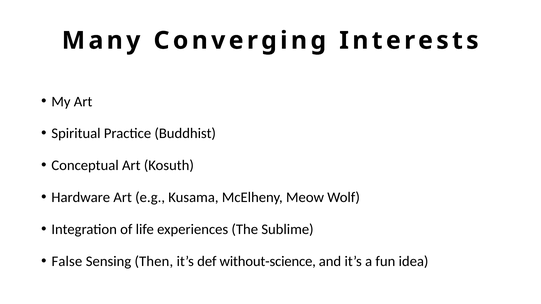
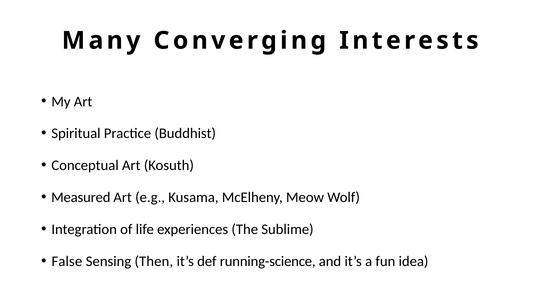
Hardware: Hardware -> Measured (81, 198)
without-science: without-science -> running-science (268, 262)
